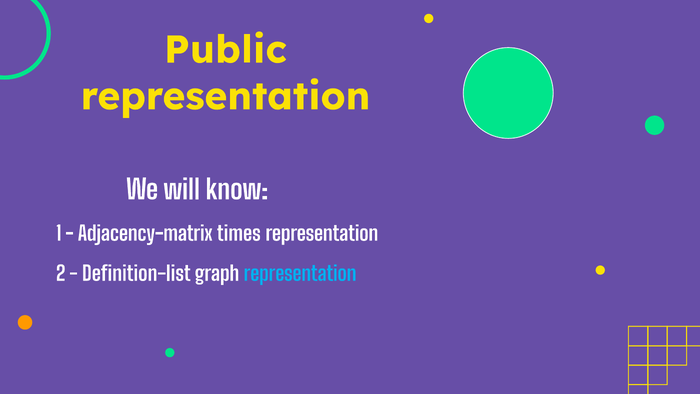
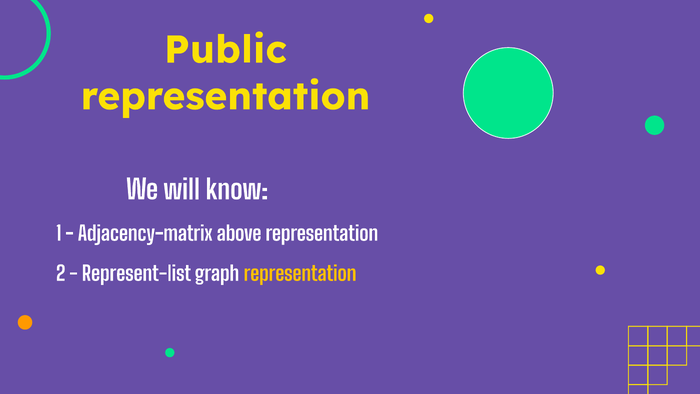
times: times -> above (239, 234)
Definition-list: Definition-list -> Represent-list (136, 274)
representation colour: light blue -> yellow (300, 274)
